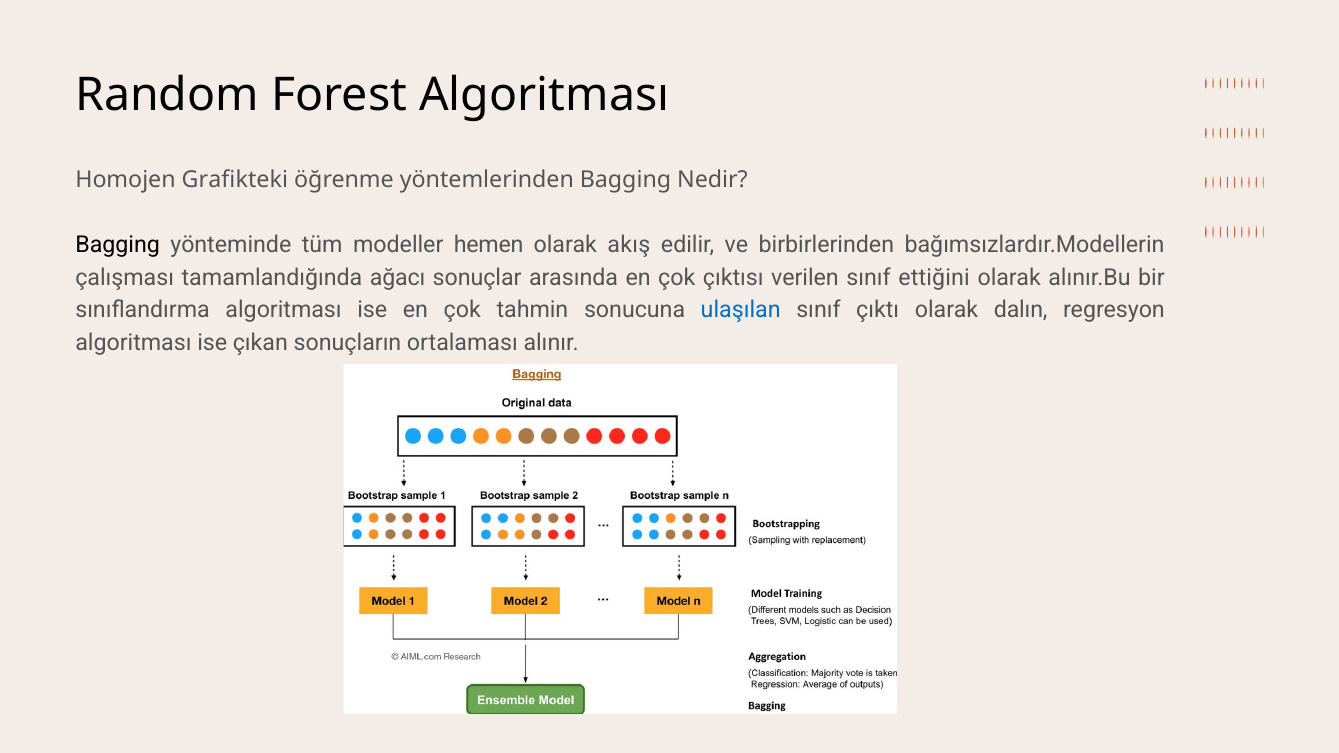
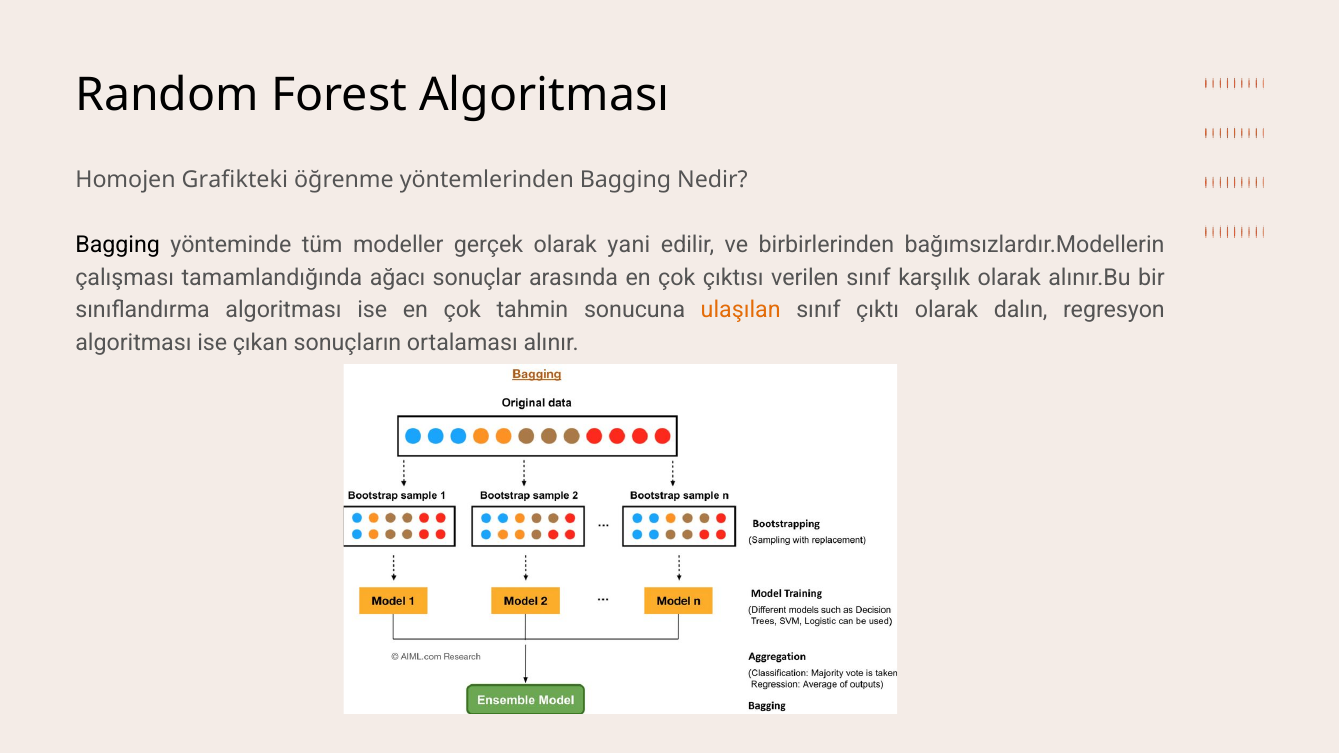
hemen: hemen -> gerçek (489, 245)
akış: akış -> yani (629, 245)
ettiğini: ettiğini -> karşılık (934, 278)
ulaşılan colour: blue -> orange (741, 310)
